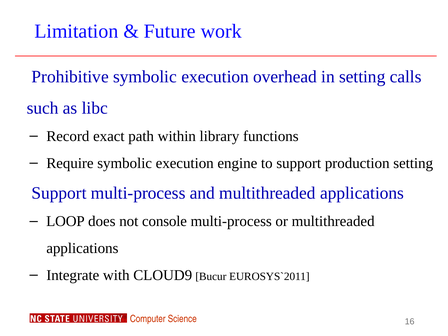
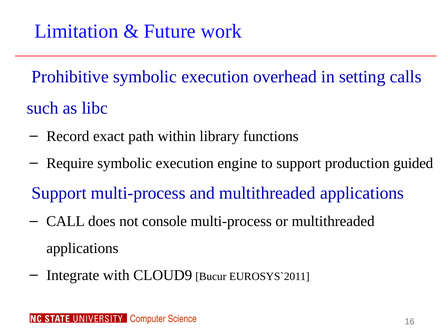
production setting: setting -> guided (413, 163)
LOOP: LOOP -> CALL (65, 221)
